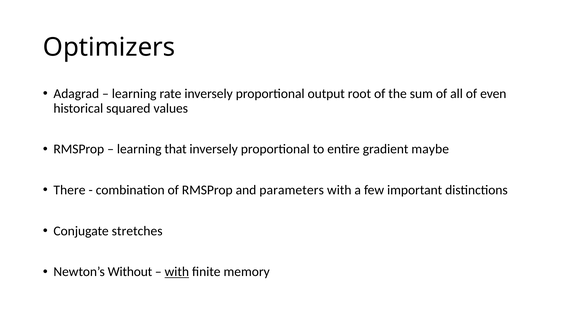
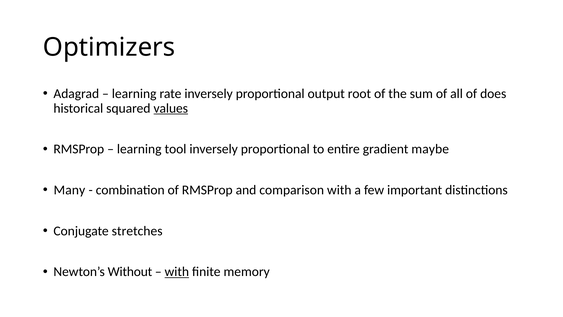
even: even -> does (493, 94)
values underline: none -> present (171, 108)
that: that -> tool (175, 149)
There: There -> Many (69, 190)
parameters: parameters -> comparison (292, 190)
